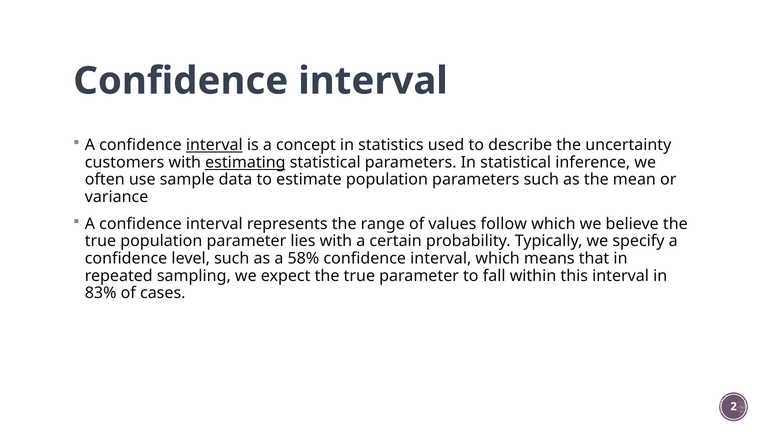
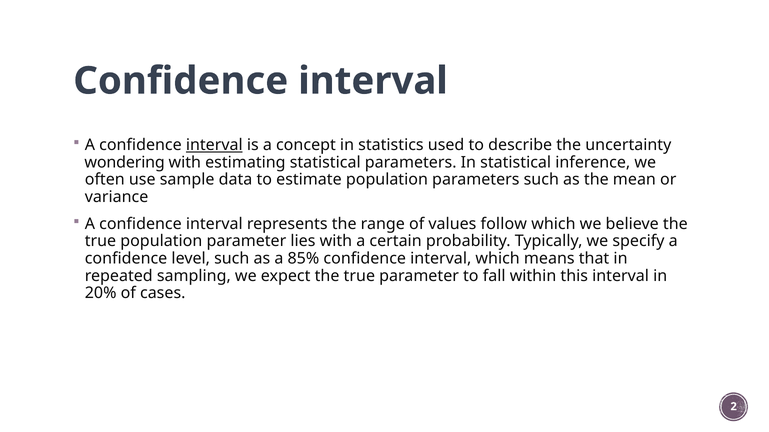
customers: customers -> wondering (125, 163)
estimating underline: present -> none (245, 163)
58%: 58% -> 85% (303, 259)
83%: 83% -> 20% (101, 293)
